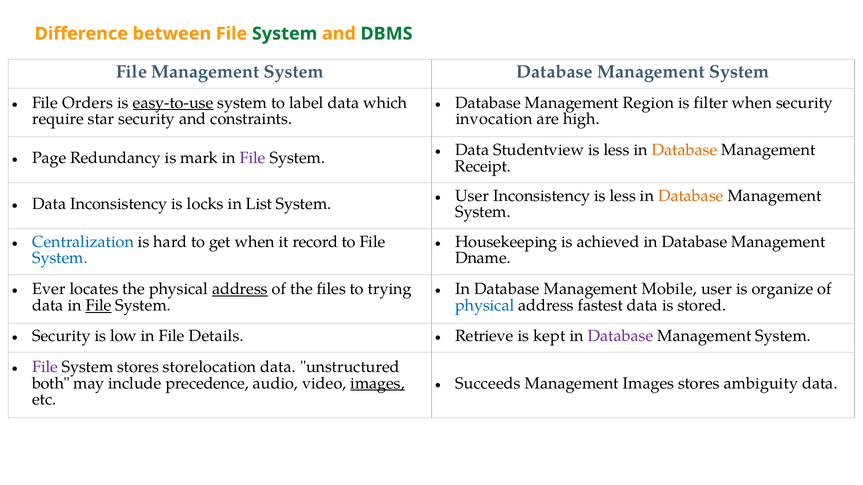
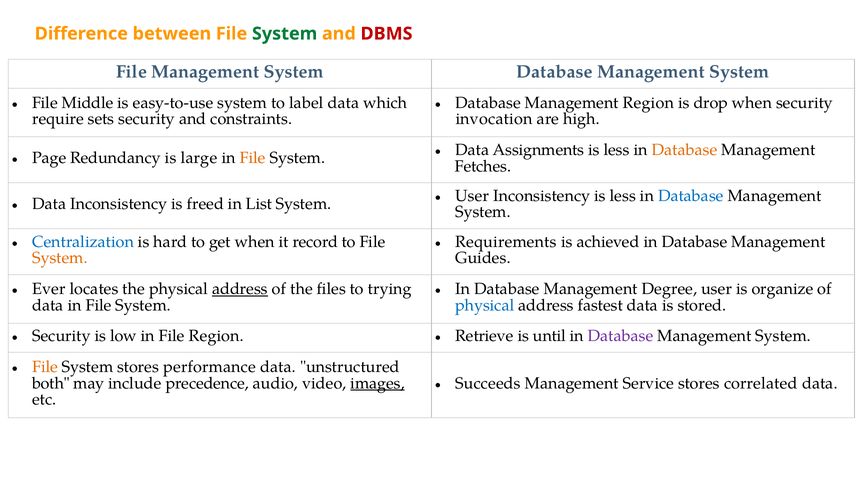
DBMS colour: green -> red (387, 34)
Orders: Orders -> Middle (88, 103)
easy-to-use underline: present -> none (173, 103)
filter: filter -> drop (711, 103)
star: star -> sets (101, 119)
Studentview: Studentview -> Assignments (539, 150)
mark: mark -> large (199, 158)
File colour: purple -> orange (253, 158)
Receipt: Receipt -> Fetches (483, 166)
Database colour: orange -> blue (691, 196)
locks: locks -> freed (205, 204)
Housekeeping: Housekeeping -> Requirements (506, 242)
System colour: blue -> orange (60, 258)
Dname: Dname -> Guides (483, 258)
Mobile: Mobile -> Degree (669, 289)
File underline: present -> none (99, 306)
File Details: Details -> Region (216, 336)
kept: kept -> until (549, 336)
File colour: purple -> orange (45, 367)
storelocation: storelocation -> performance (210, 367)
Management Images: Images -> Service (648, 384)
ambiguity: ambiguity -> correlated (761, 384)
